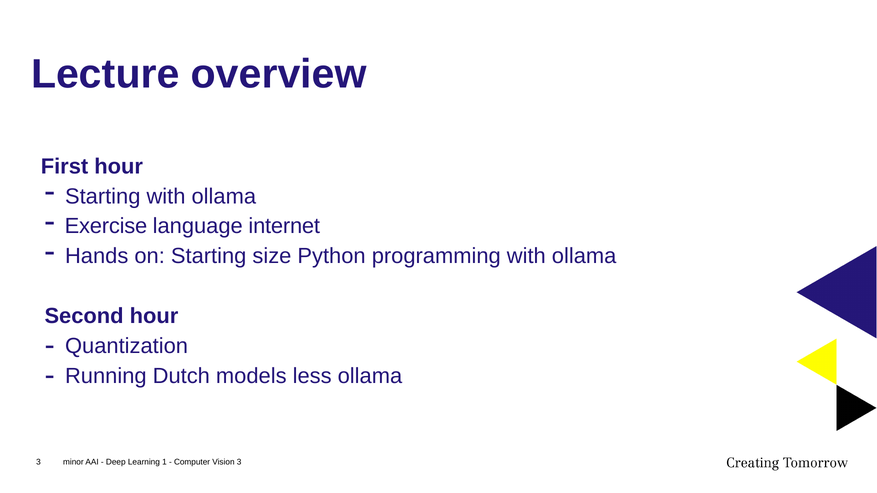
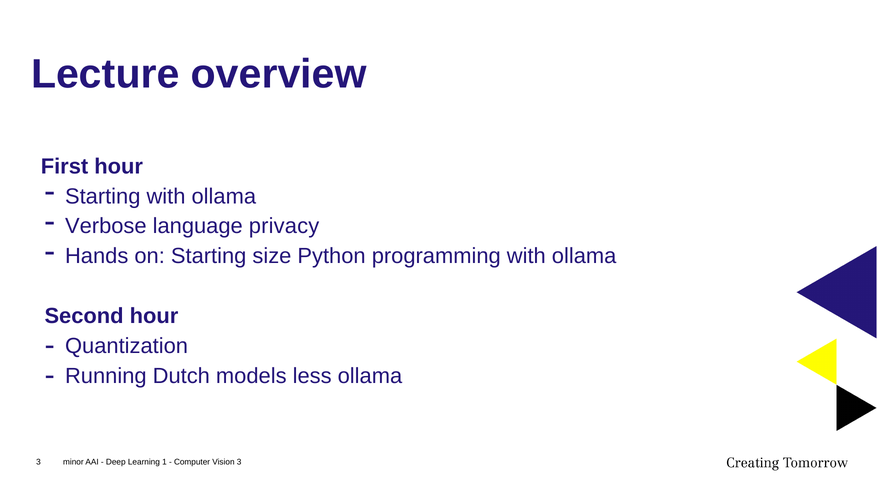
Exercise: Exercise -> Verbose (106, 226)
internet: internet -> privacy (284, 226)
